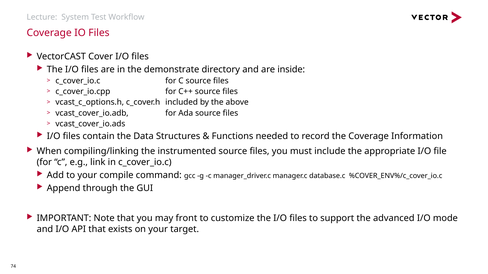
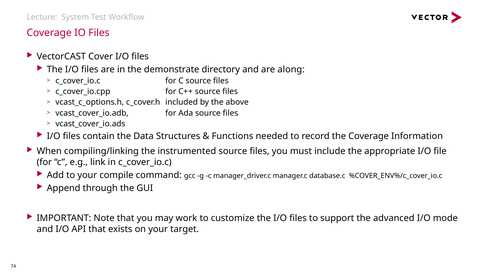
inside: inside -> along (291, 70)
front: front -> work (186, 219)
